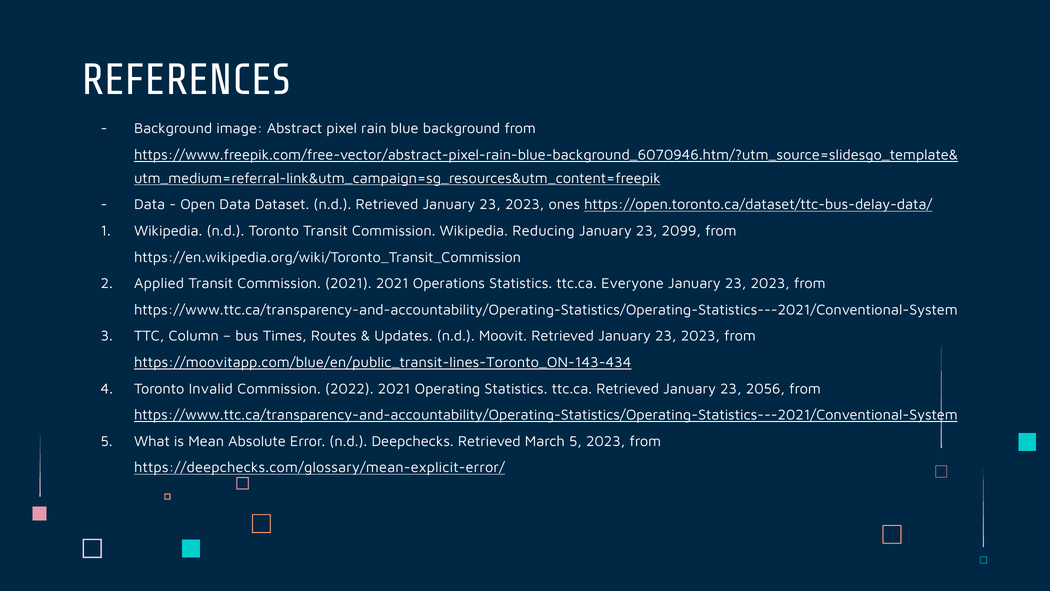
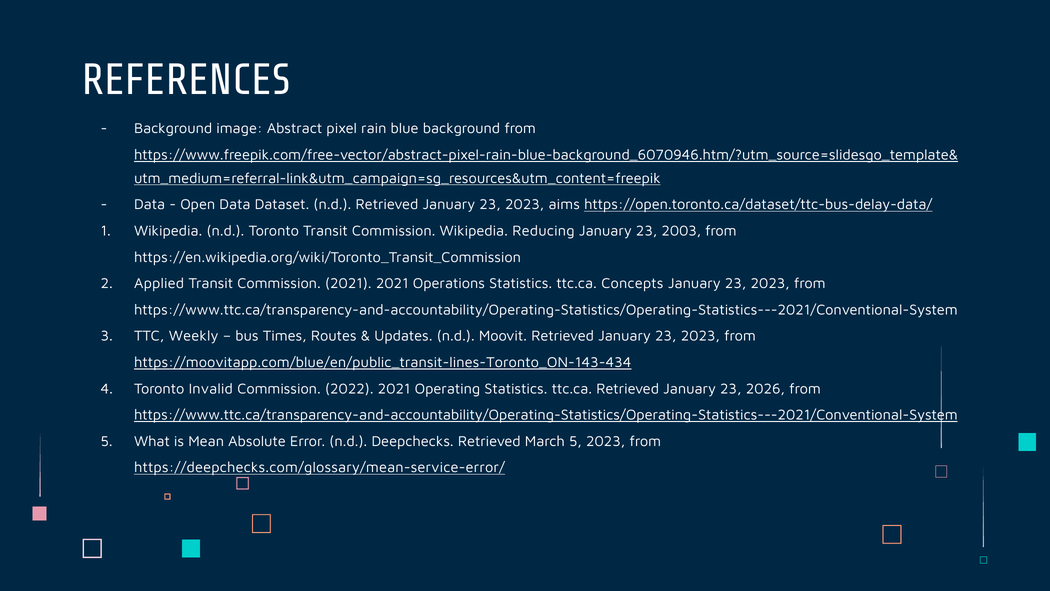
ones: ones -> aims (564, 204)
2099: 2099 -> 2003 (681, 231)
Everyone: Everyone -> Concepts (632, 283)
Column: Column -> Weekly (194, 336)
2056: 2056 -> 2026 (765, 389)
https://deepchecks.com/glossary/mean-explicit-error/: https://deepchecks.com/glossary/mean-explicit-error/ -> https://deepchecks.com/glossary/mean-service-error/ (320, 467)
